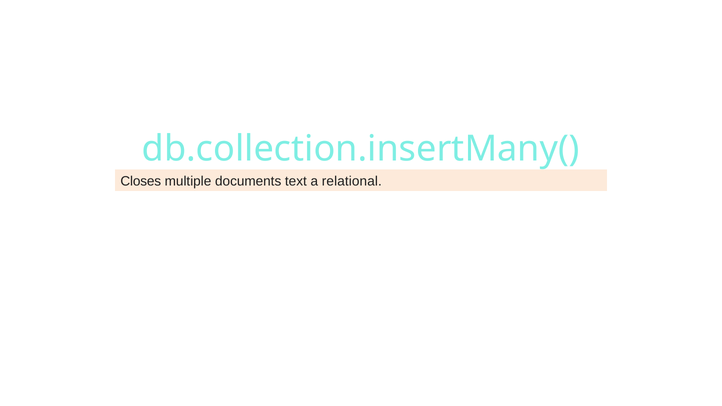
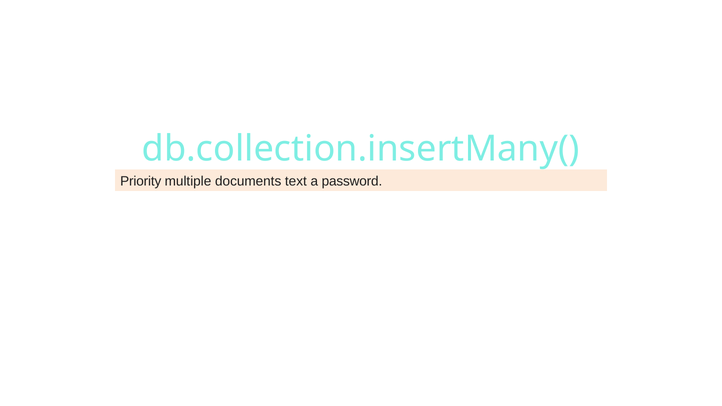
Closes: Closes -> Priority (141, 181)
relational: relational -> password (352, 181)
